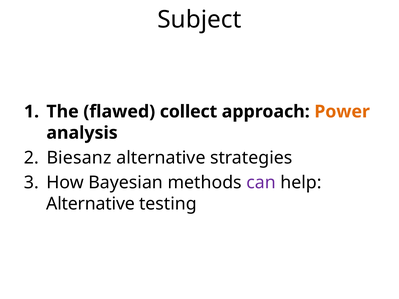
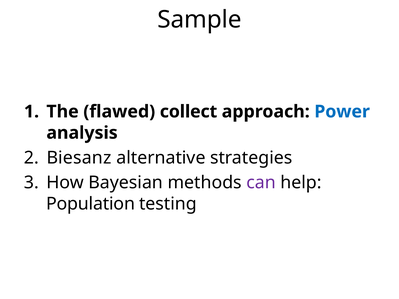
Subject: Subject -> Sample (199, 20)
Power colour: orange -> blue (342, 112)
Alternative: Alternative -> Population (91, 204)
